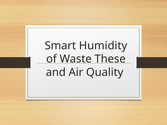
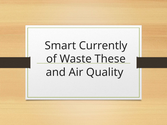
Humidity: Humidity -> Currently (103, 46)
